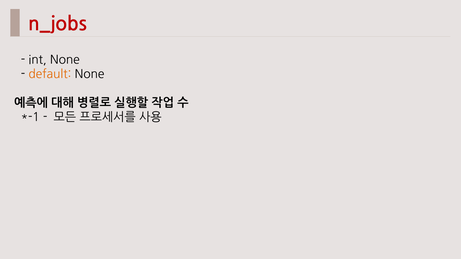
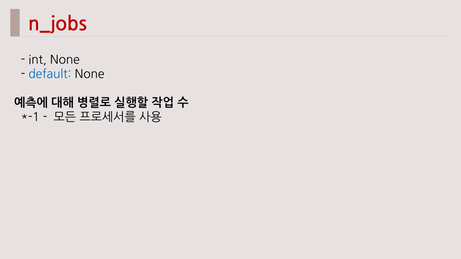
default colour: orange -> blue (50, 74)
